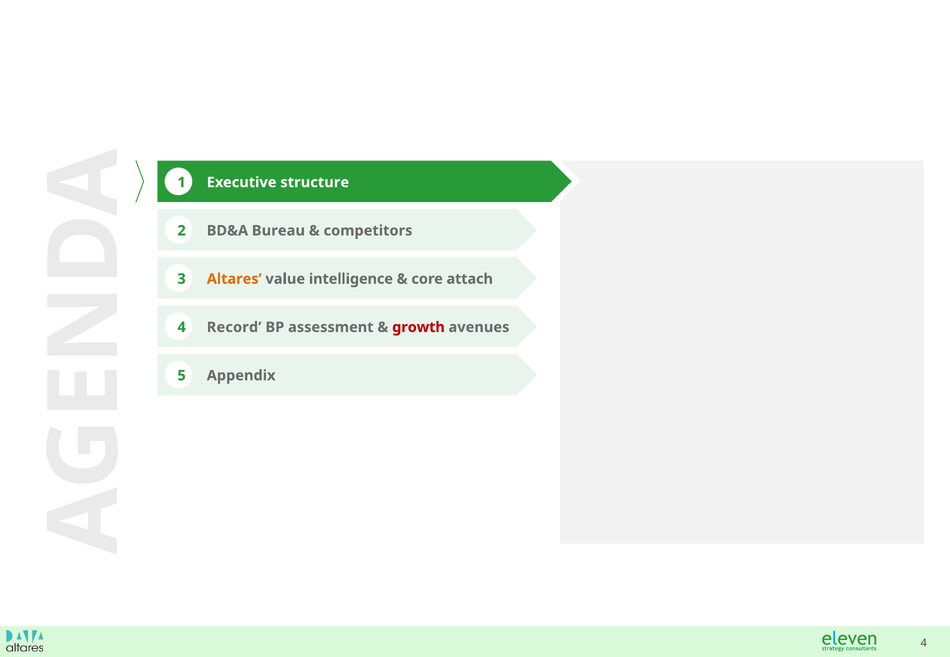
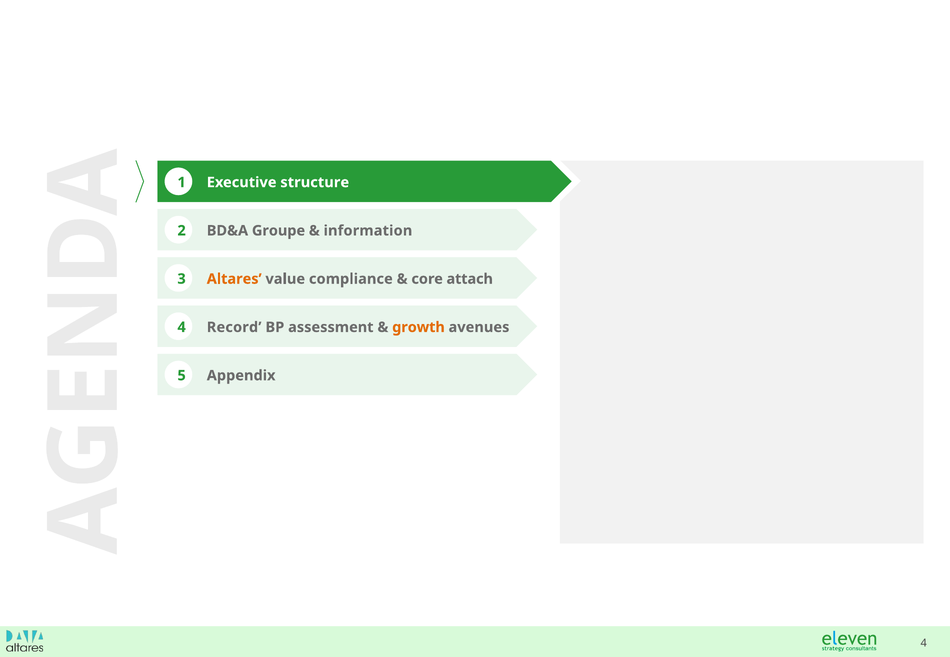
Bureau: Bureau -> Groupe (279, 231)
competitors: competitors -> information (368, 231)
intelligence: intelligence -> compliance (351, 279)
growth colour: red -> orange (418, 328)
